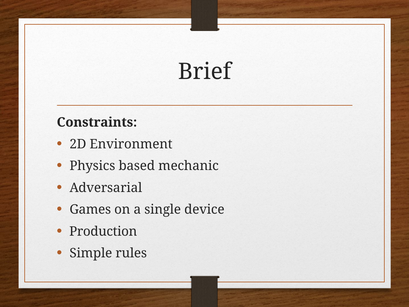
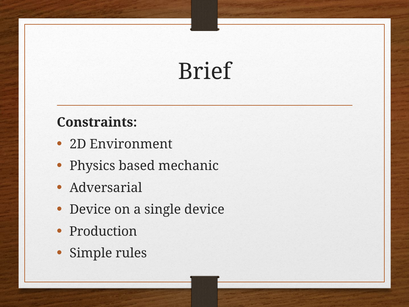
Games: Games -> Device (90, 209)
